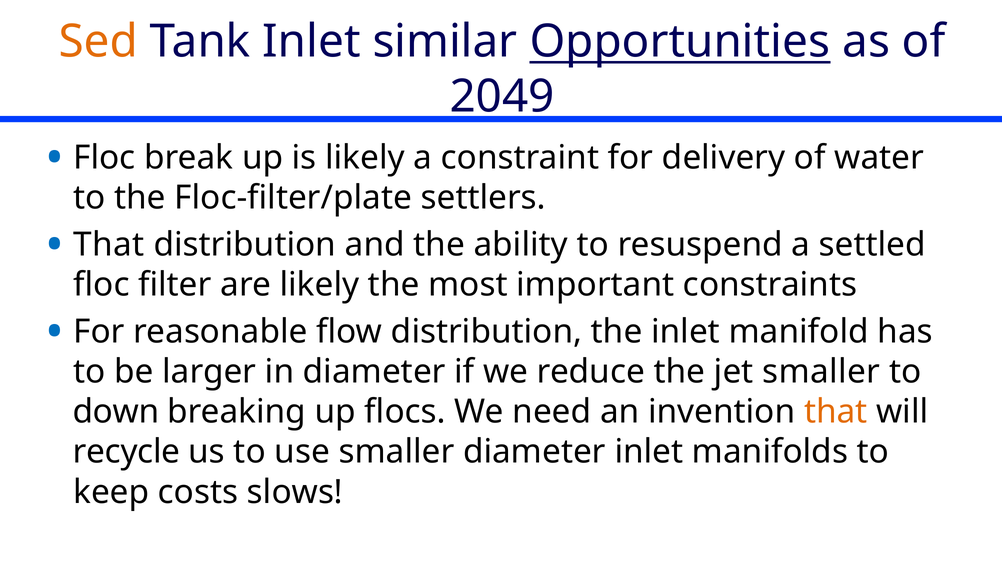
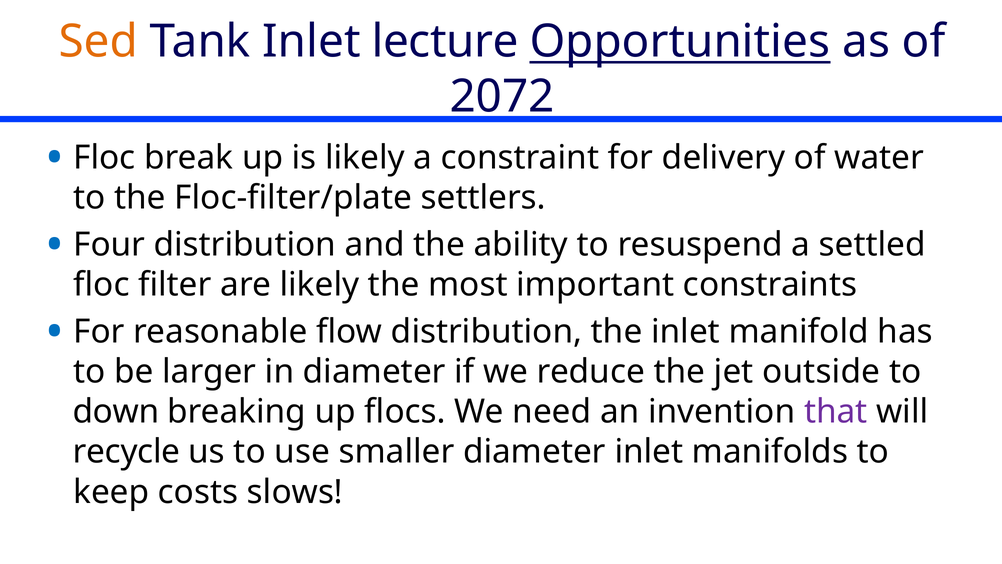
similar: similar -> lecture (445, 41)
2049: 2049 -> 2072 (502, 97)
That: That -> Four (109, 245)
jet smaller: smaller -> outside (821, 371)
that colour: orange -> purple (836, 412)
